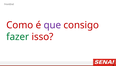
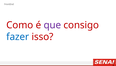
fazer colour: green -> blue (18, 36)
